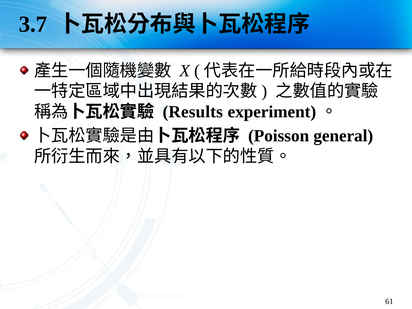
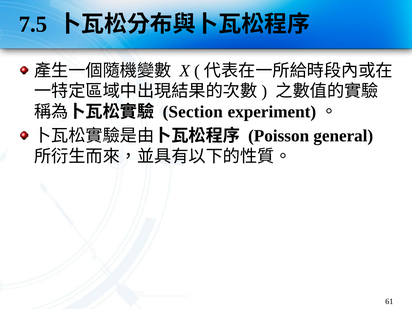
3.7: 3.7 -> 7.5 (33, 24)
Results: Results -> Section (193, 112)
